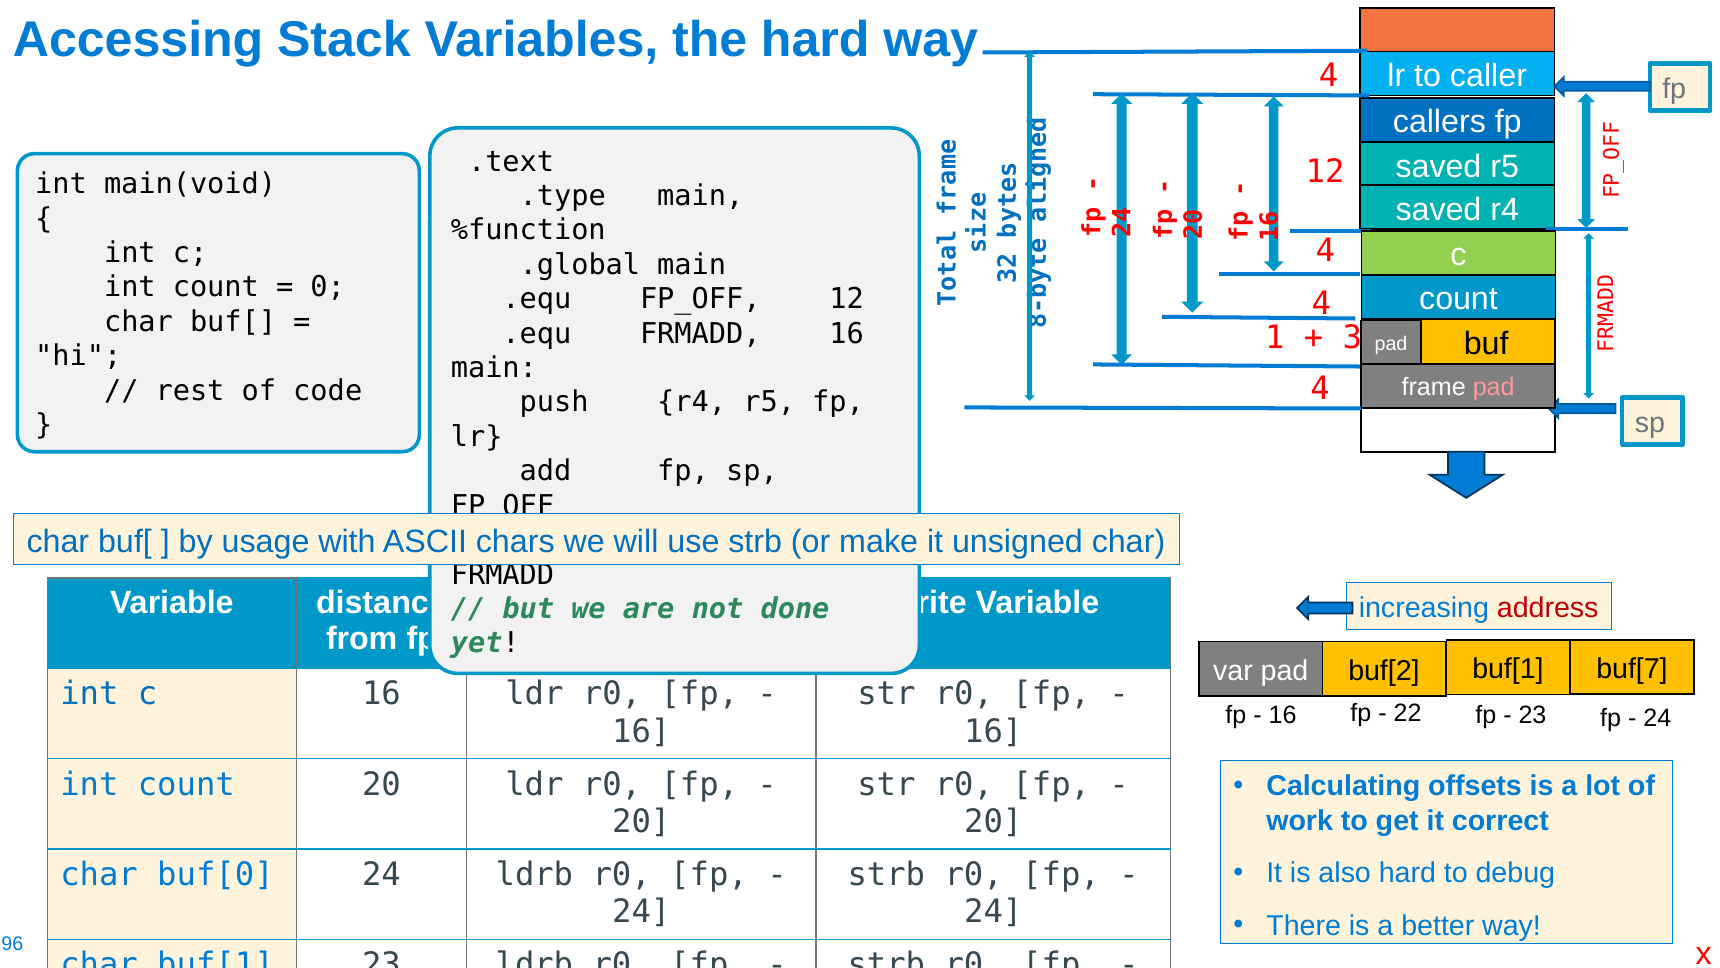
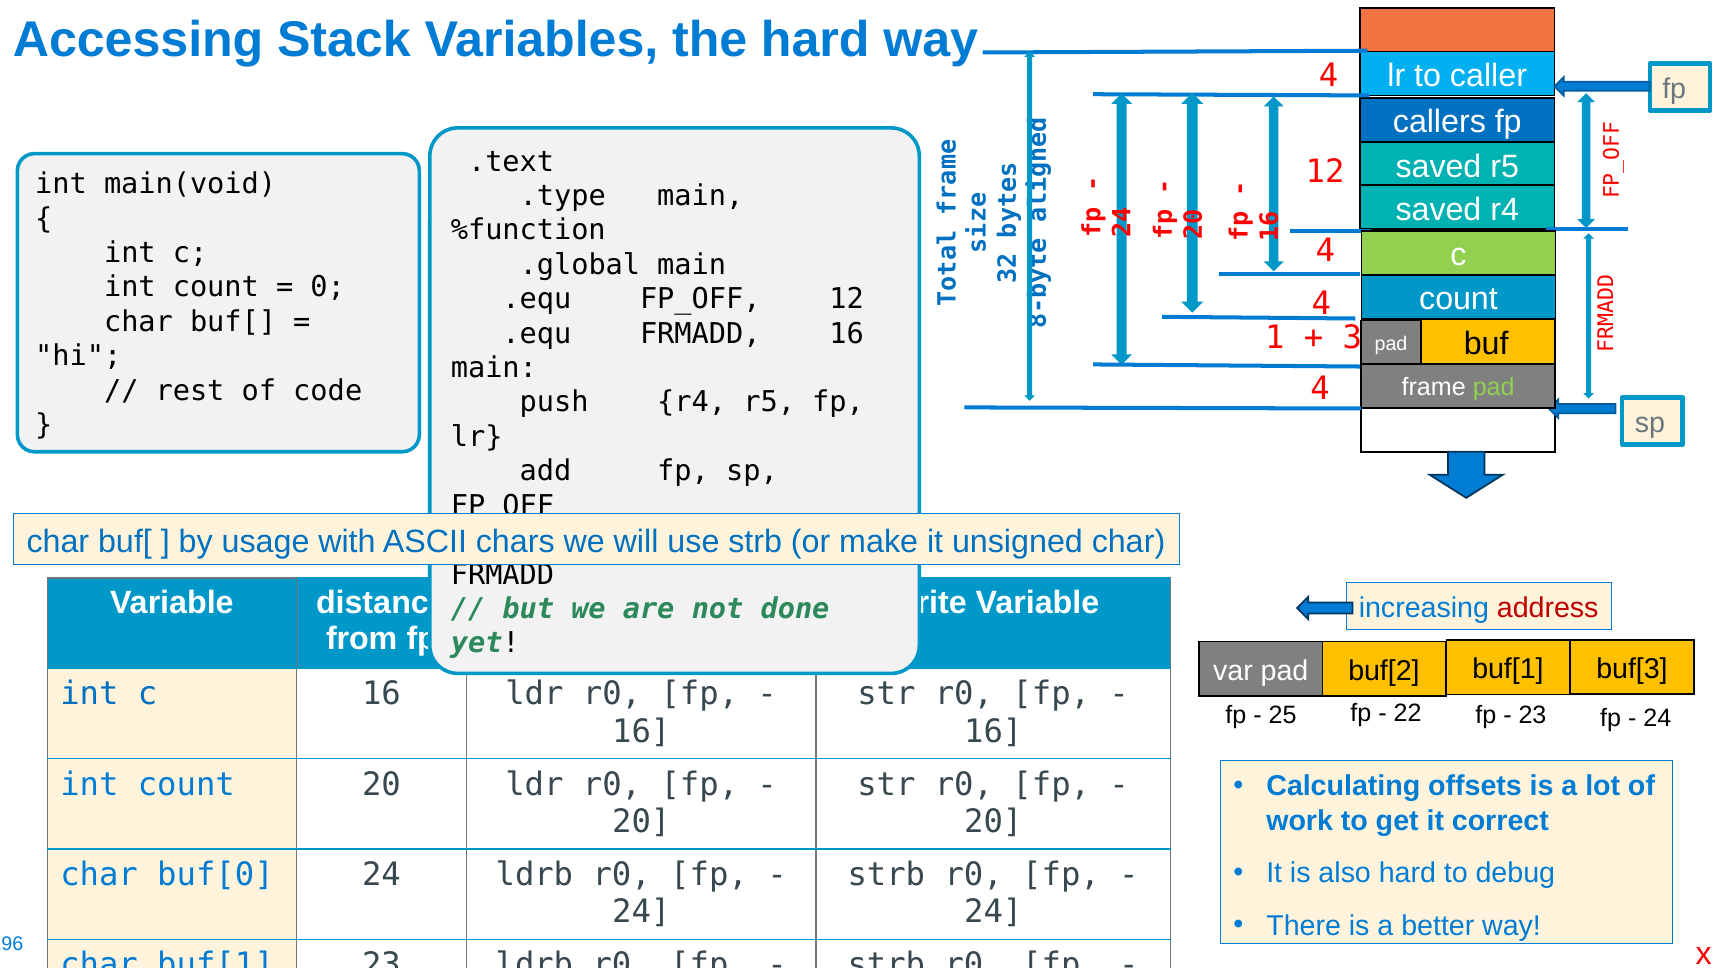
pad colour: pink -> light green (1494, 387)
buf[7: buf[7 -> buf[3 (1632, 669)
16: 16 -> 25 (1283, 715)
